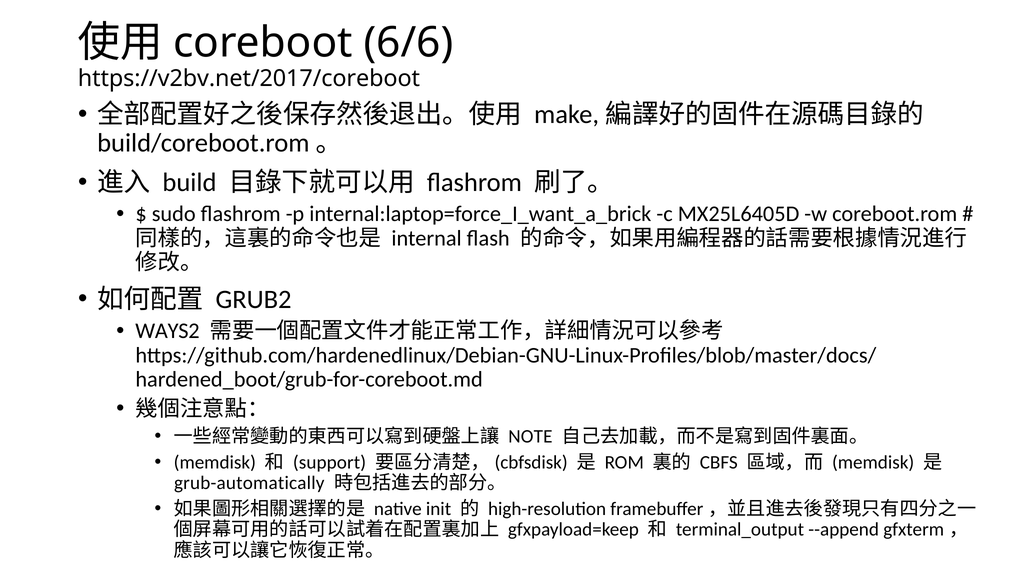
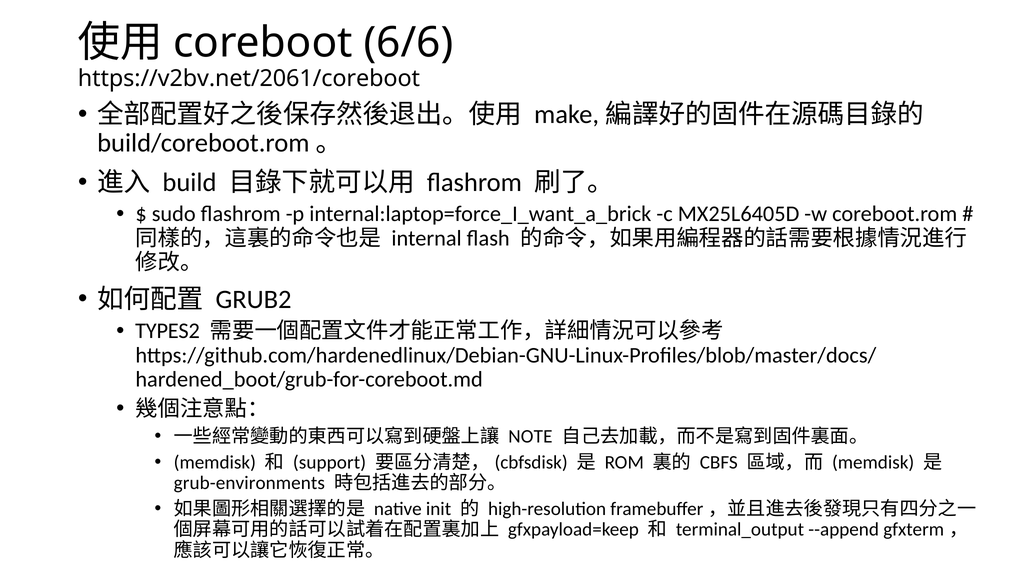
https://v2bv.net/2017/coreboot: https://v2bv.net/2017/coreboot -> https://v2bv.net/2061/coreboot (249, 78)
WAYS2: WAYS2 -> TYPES2 (168, 331)
grub-automatically: grub-automatically -> grub-environments (249, 483)
